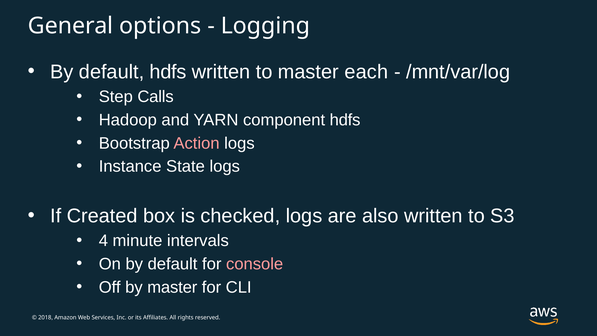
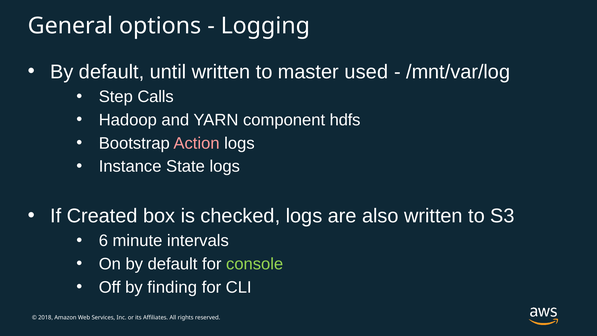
default hdfs: hdfs -> until (168, 72)
each: each -> used (366, 72)
4: 4 -> 6 (103, 241)
console colour: pink -> light green (255, 264)
by master: master -> finding (172, 287)
